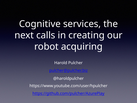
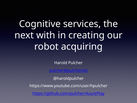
calls: calls -> with (46, 35)
